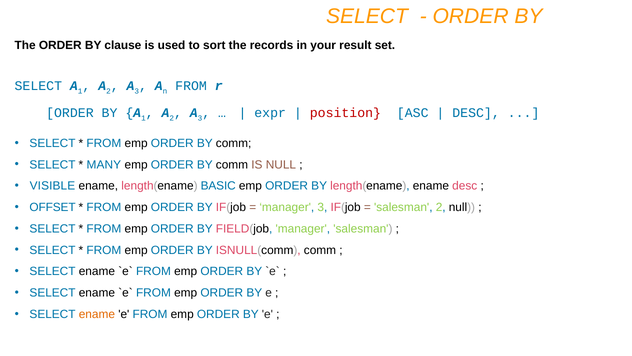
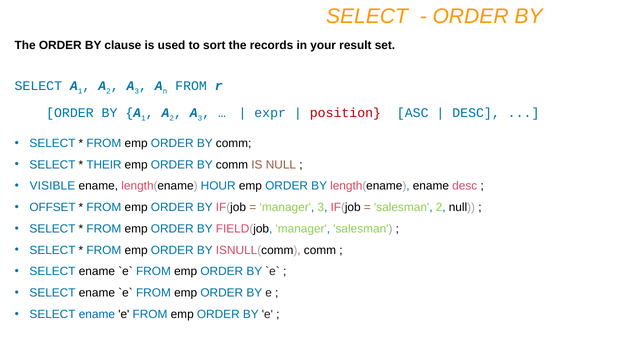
MANY: MANY -> THEIR (104, 164)
BASIC: BASIC -> HOUR (218, 186)
ename colour: orange -> blue (97, 314)
